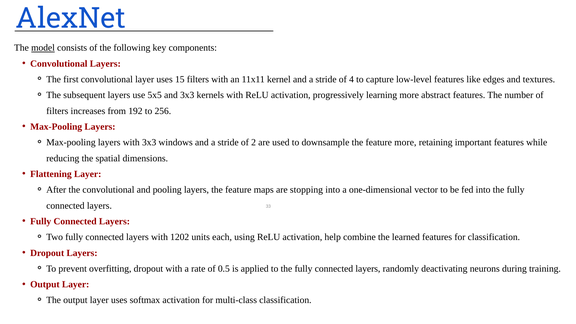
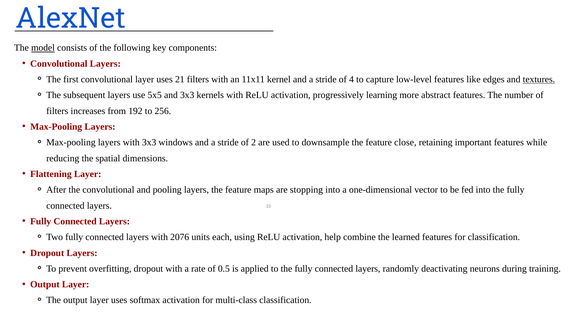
15: 15 -> 21 (180, 79)
textures underline: none -> present (539, 79)
feature more: more -> close (405, 142)
1202: 1202 -> 2076 (180, 237)
